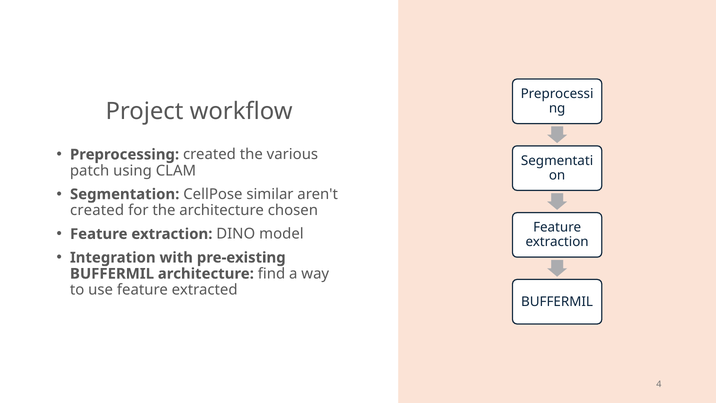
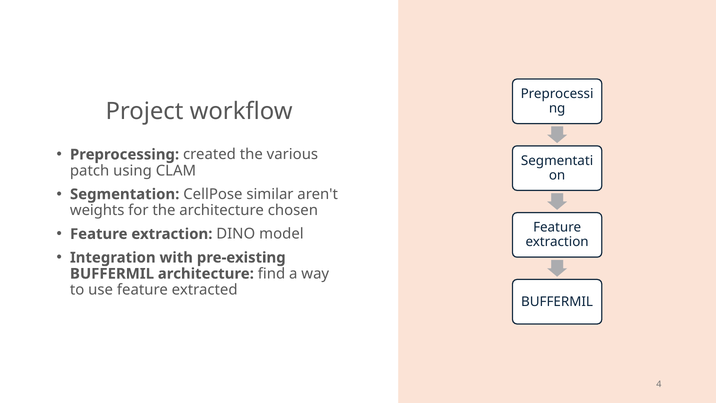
created: created -> weights (97, 210)
